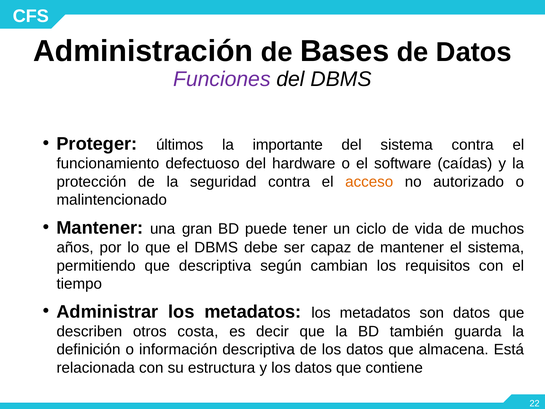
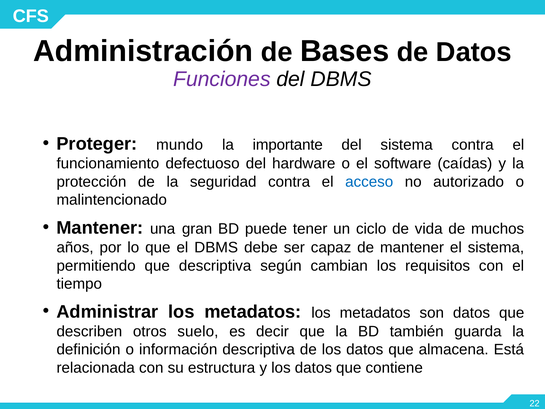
últimos: últimos -> mundo (180, 145)
acceso colour: orange -> blue (369, 182)
costa: costa -> suelo (198, 331)
